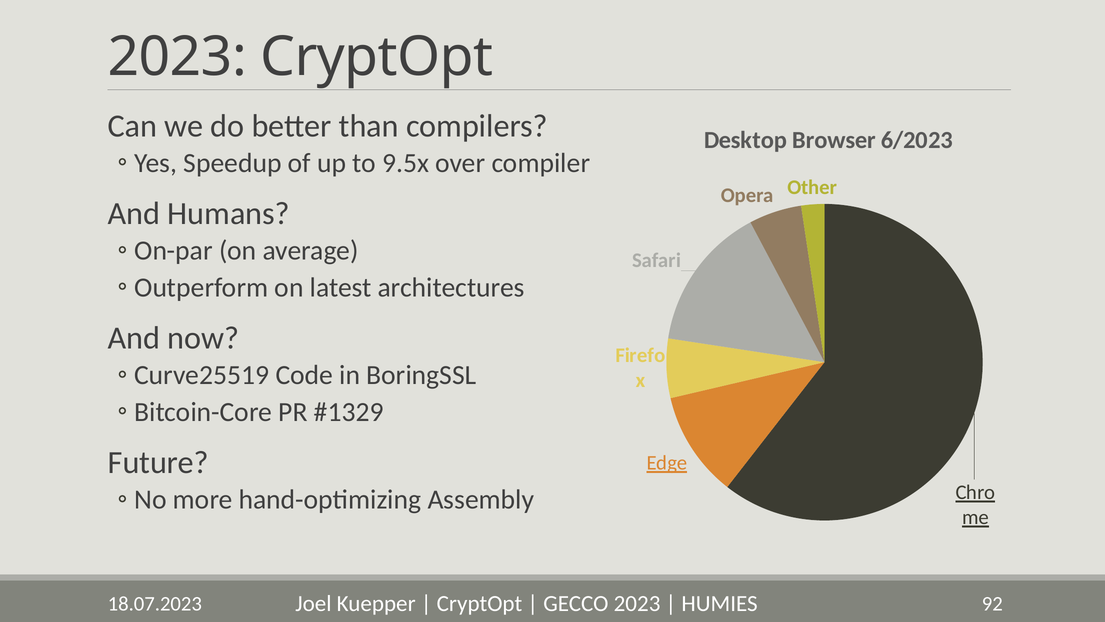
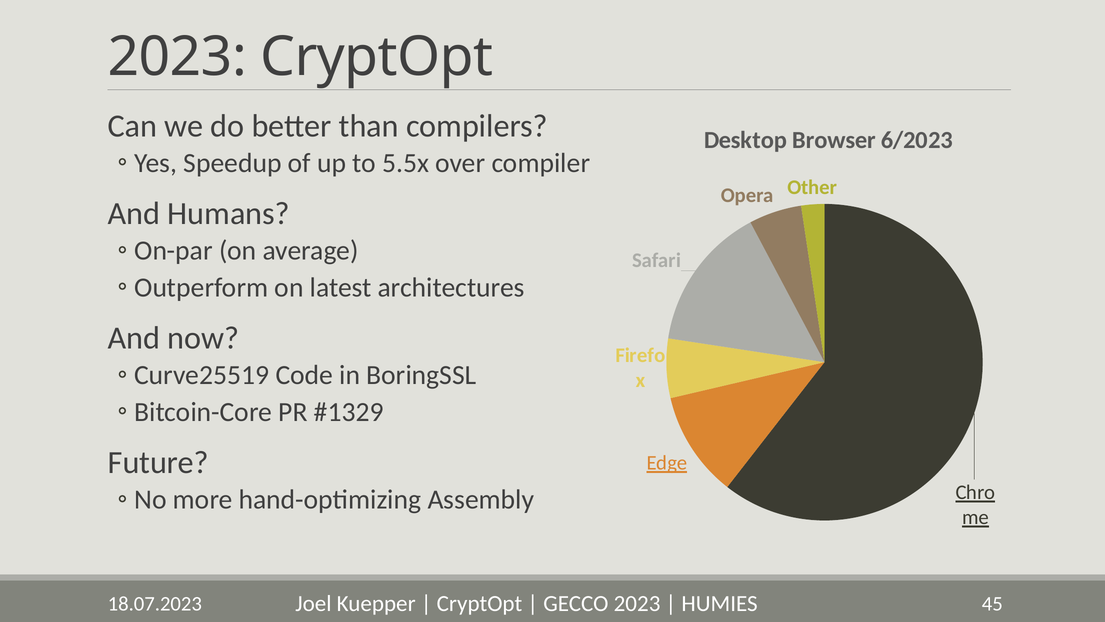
9.5x: 9.5x -> 5.5x (406, 163)
92: 92 -> 45 (992, 603)
